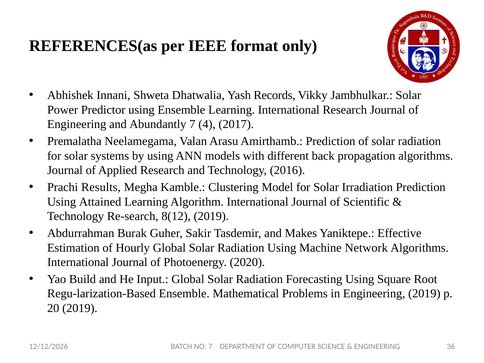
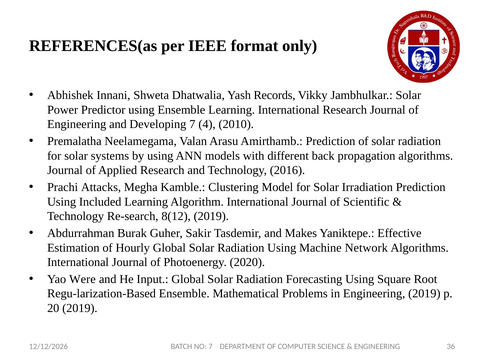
Abundantly: Abundantly -> Developing (158, 124)
2017: 2017 -> 2010 (236, 124)
Results: Results -> Attacks (101, 187)
Attained: Attained -> Included (100, 202)
Build: Build -> Were (82, 279)
